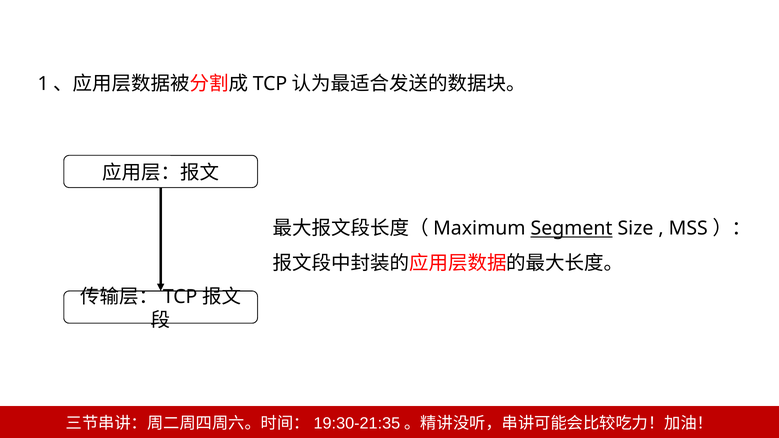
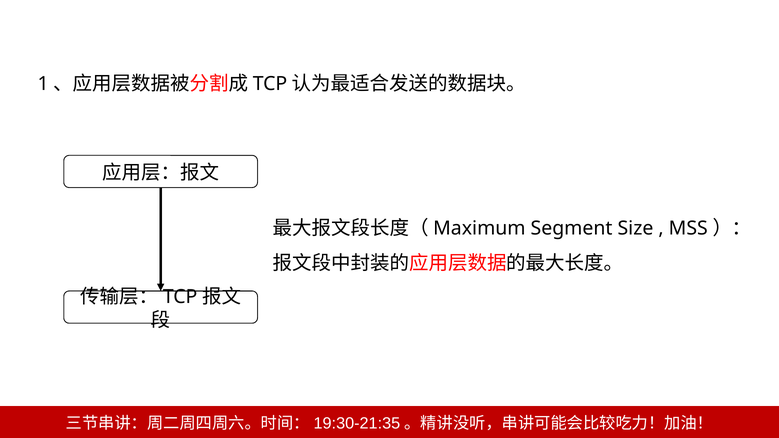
Segment underline: present -> none (572, 229)
